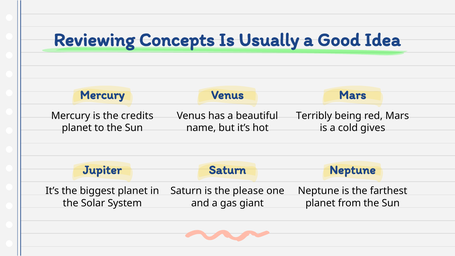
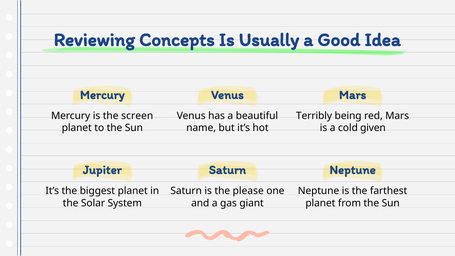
credits: credits -> screen (137, 116)
gives: gives -> given (373, 128)
